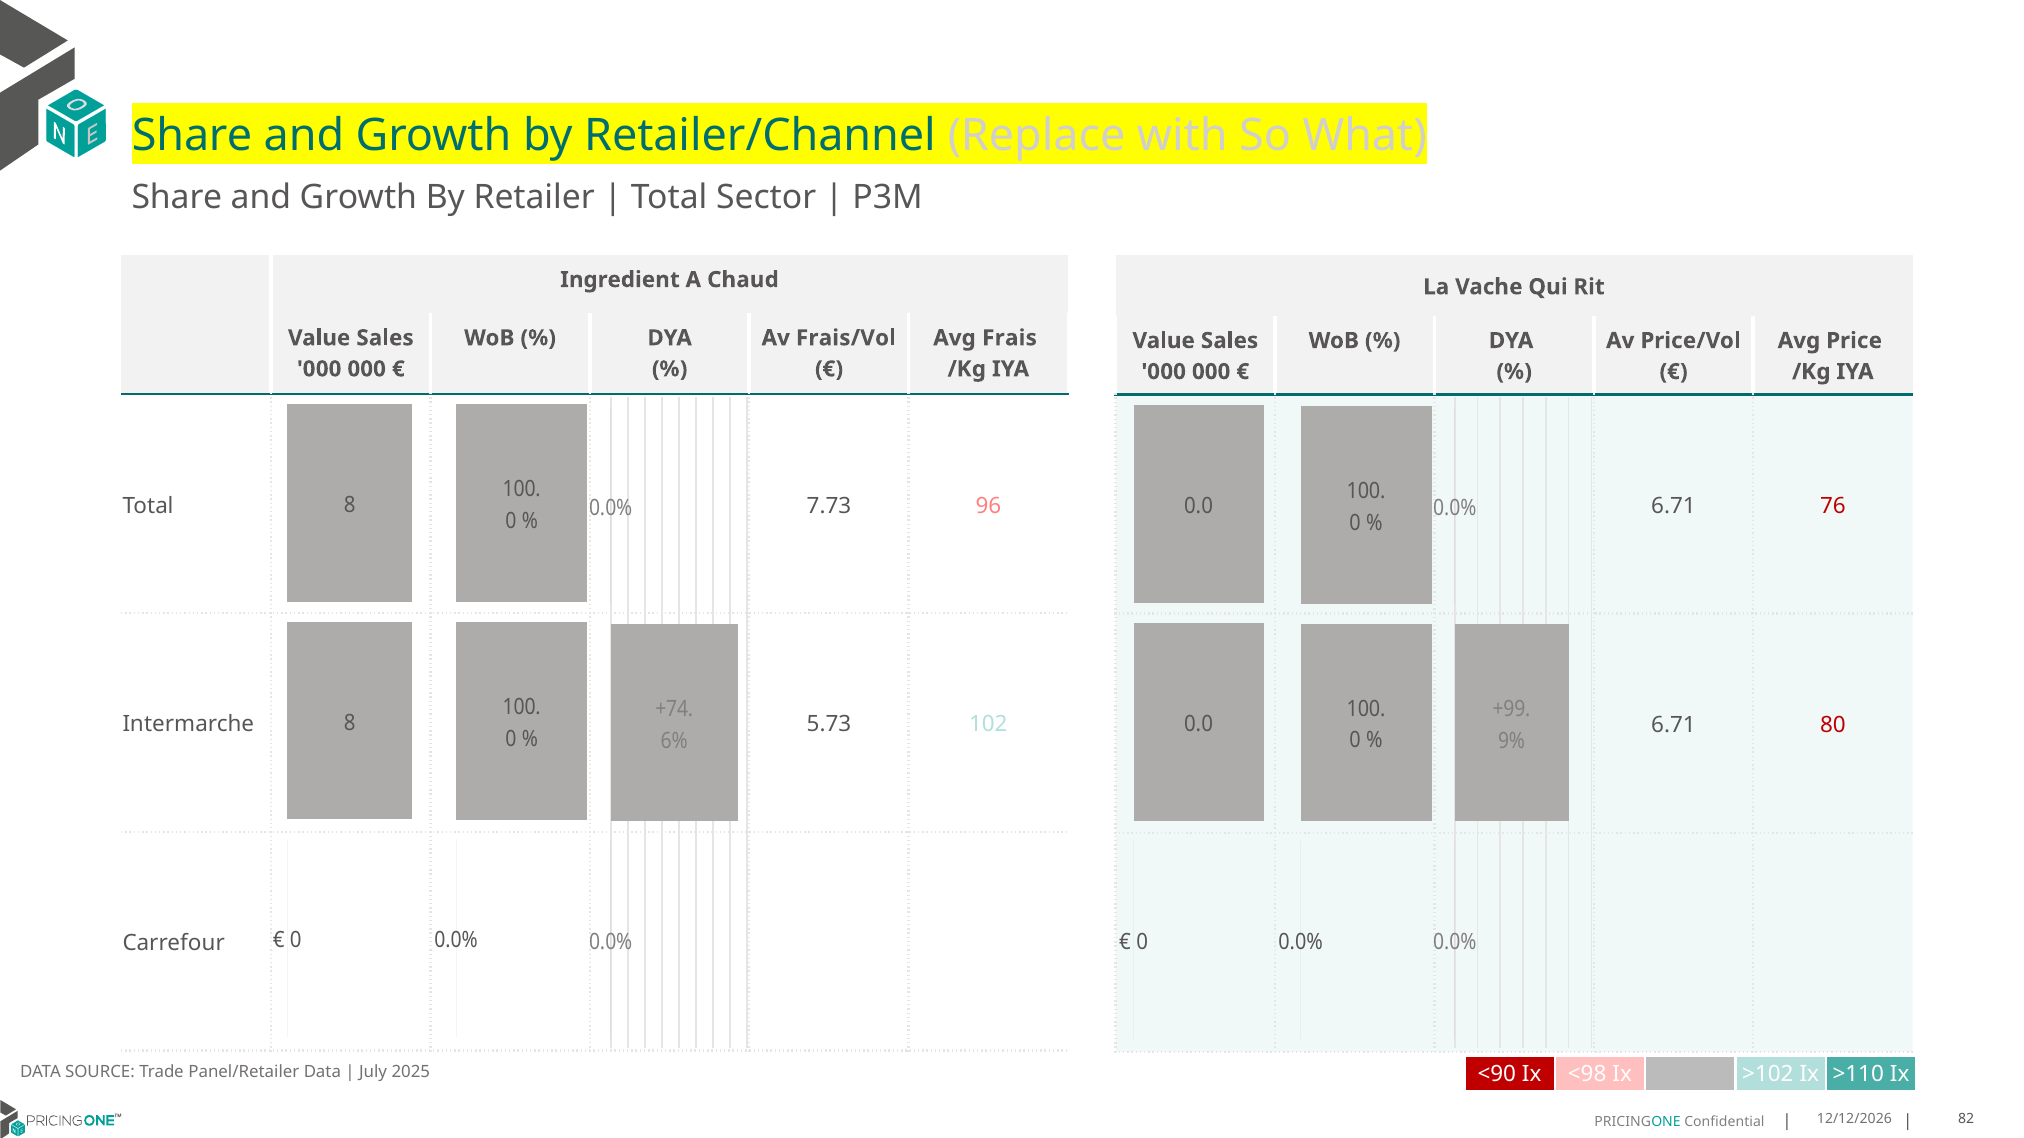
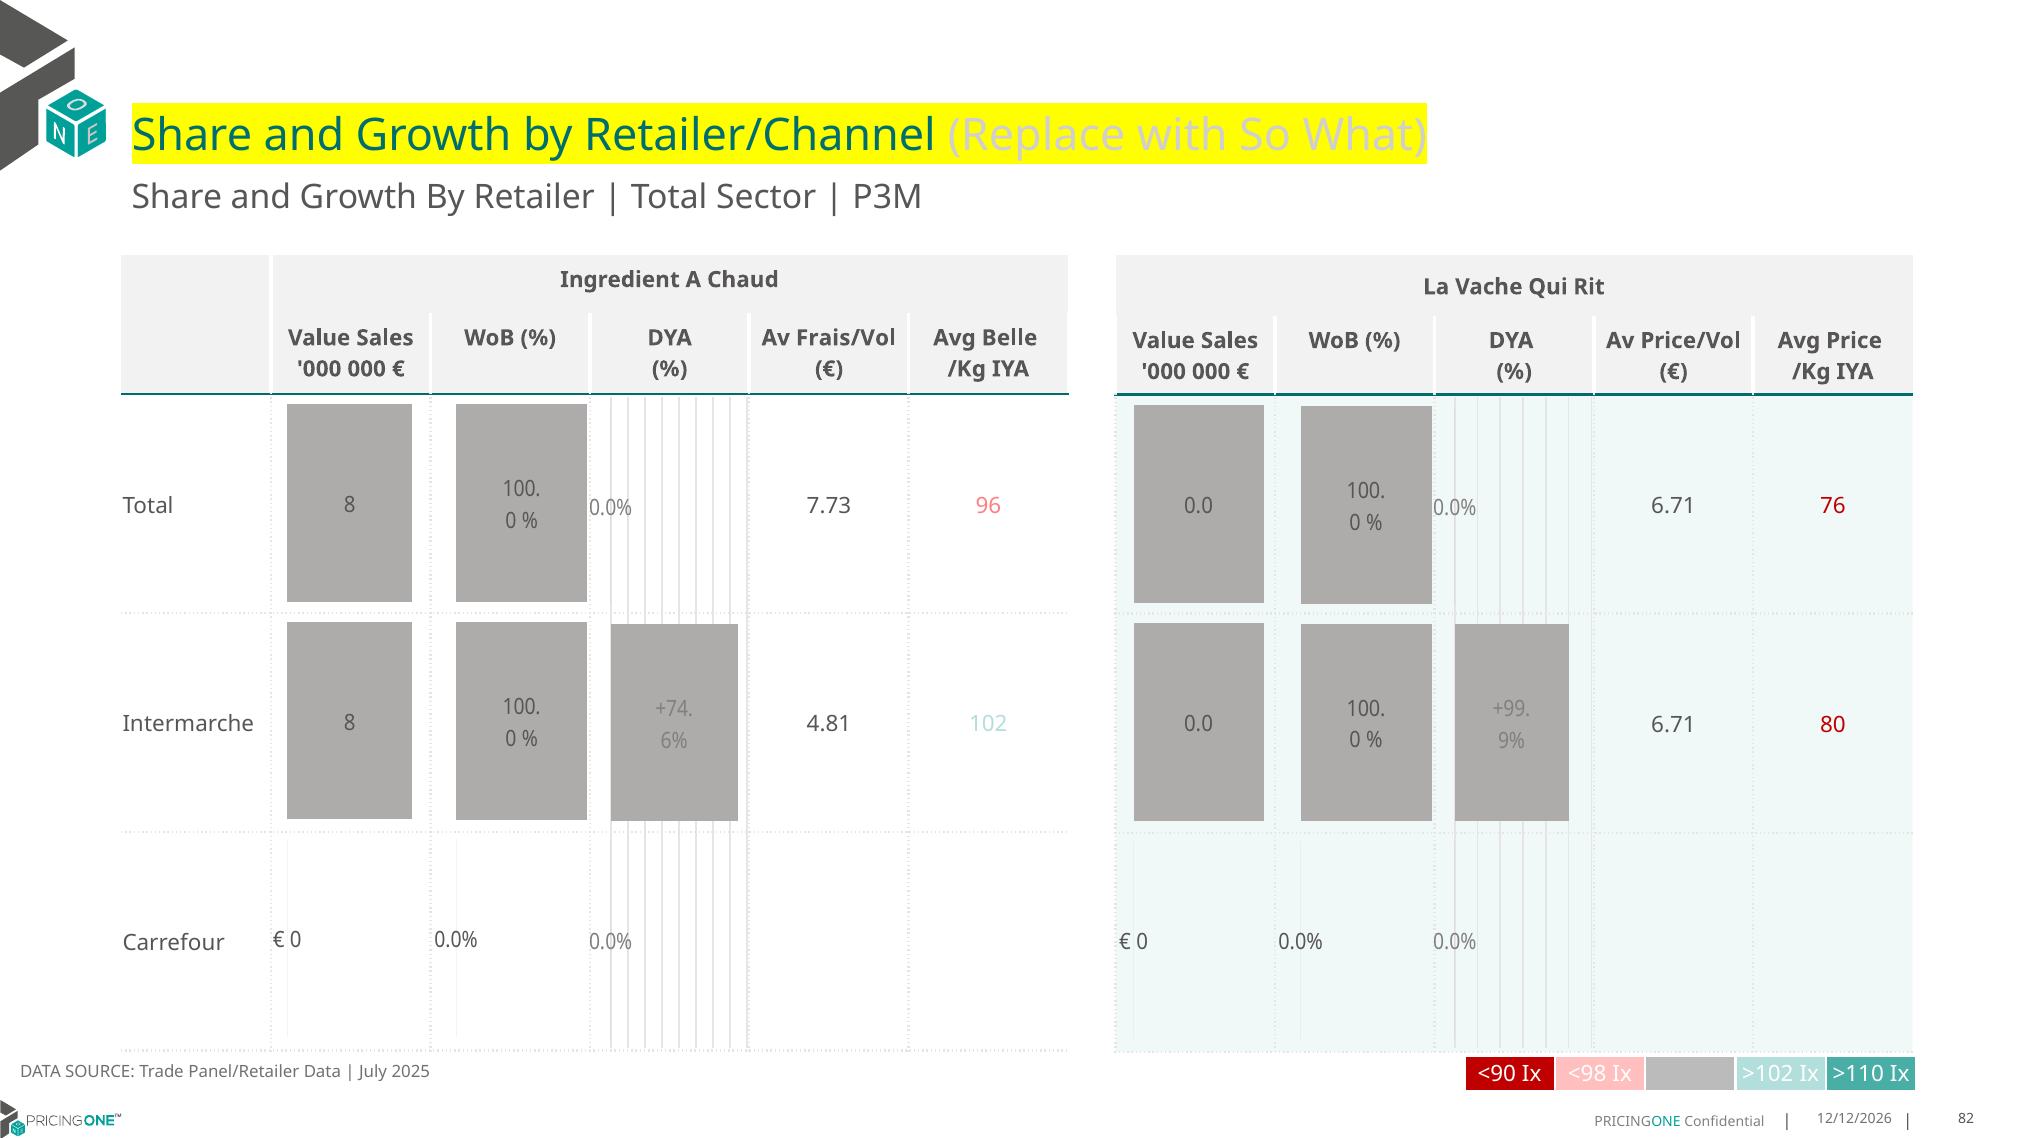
Frais: Frais -> Belle (1010, 338)
5.73: 5.73 -> 4.81 (829, 725)
